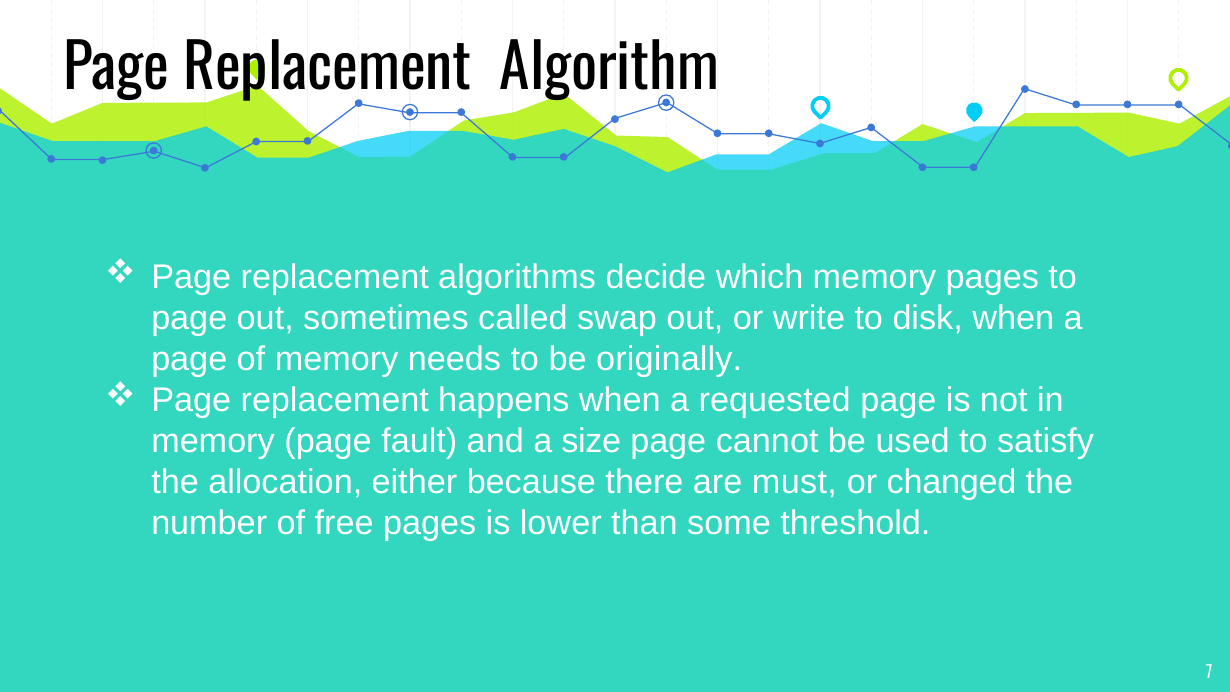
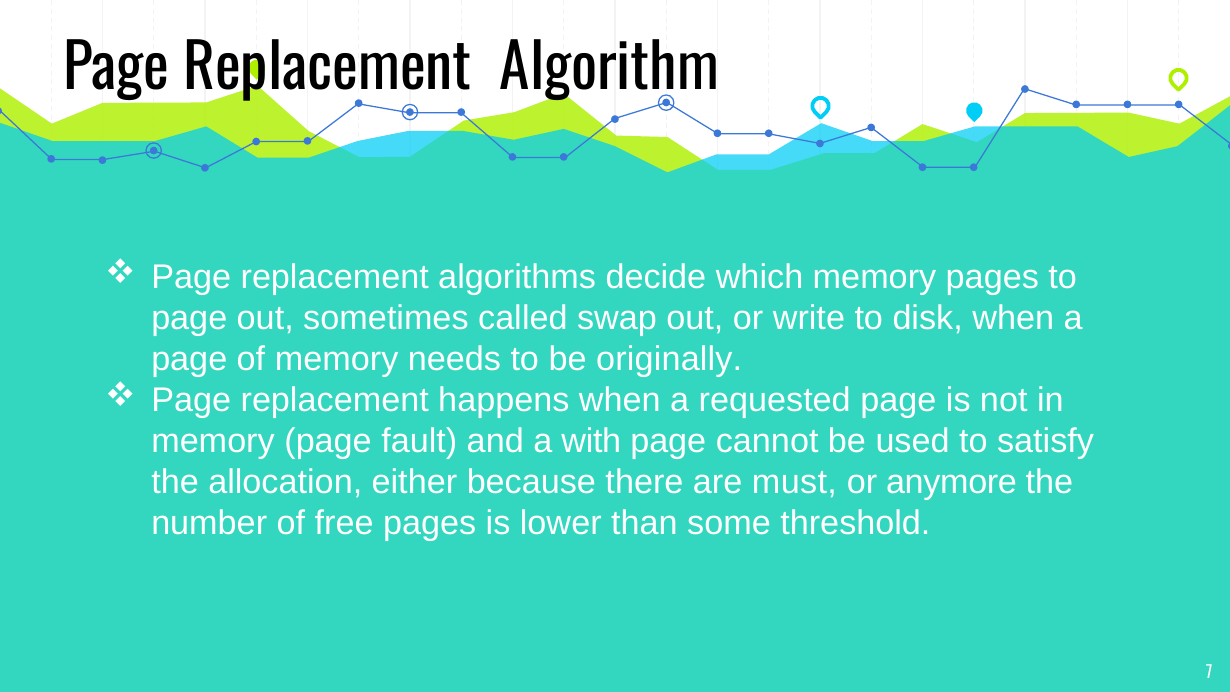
size: size -> with (591, 441)
changed: changed -> anymore (952, 482)
